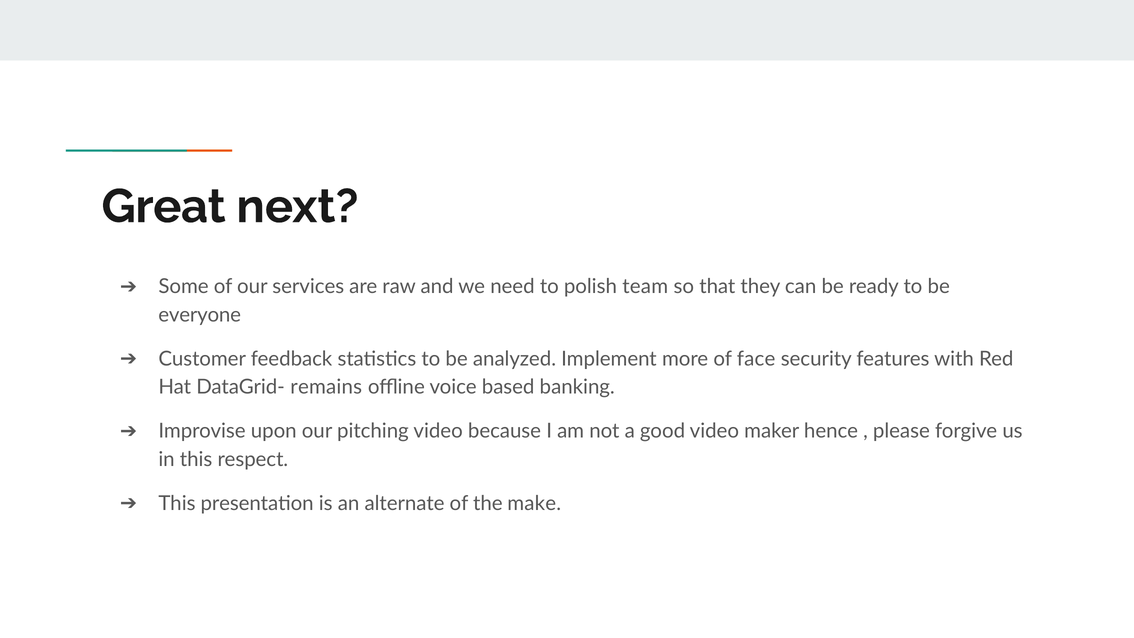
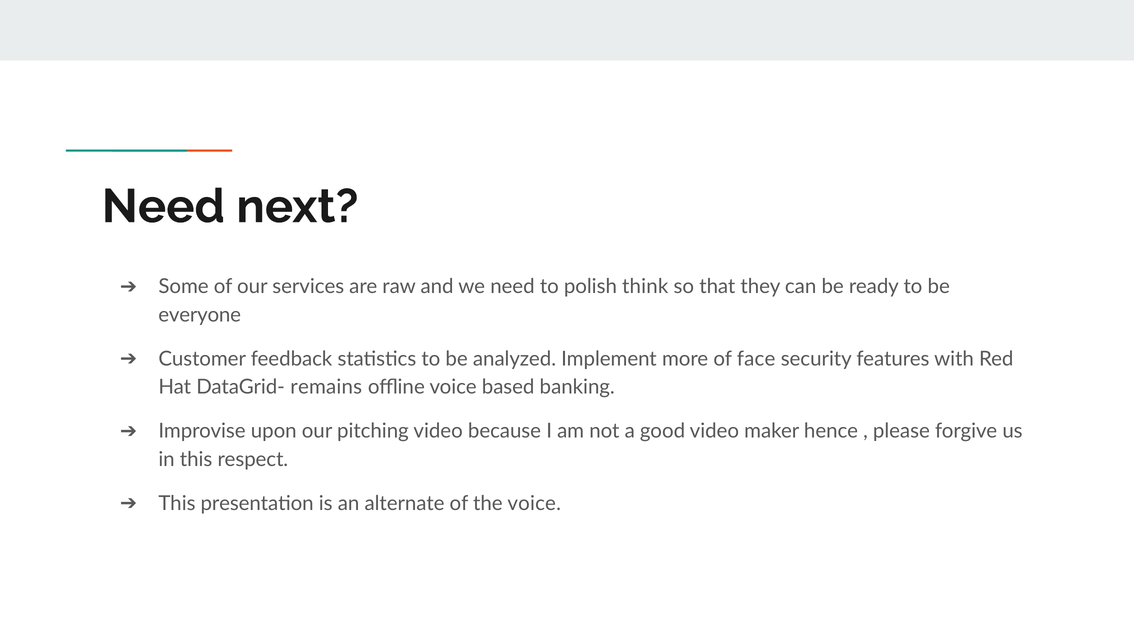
Great: Great -> Need (163, 207)
team: team -> think (645, 287)
the make: make -> voice (534, 503)
